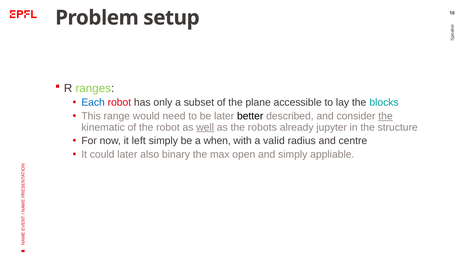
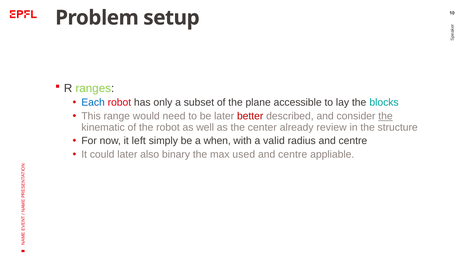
better colour: black -> red (250, 116)
well underline: present -> none (205, 127)
robots: robots -> center (262, 127)
jupyter: jupyter -> review (332, 127)
open: open -> used (244, 154)
simply: simply -> centre (293, 154)
